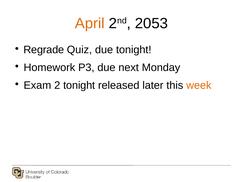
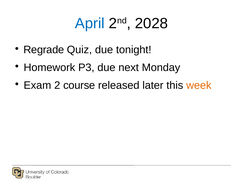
April colour: orange -> blue (90, 24)
2053: 2053 -> 2028 (151, 24)
2 tonight: tonight -> course (79, 85)
